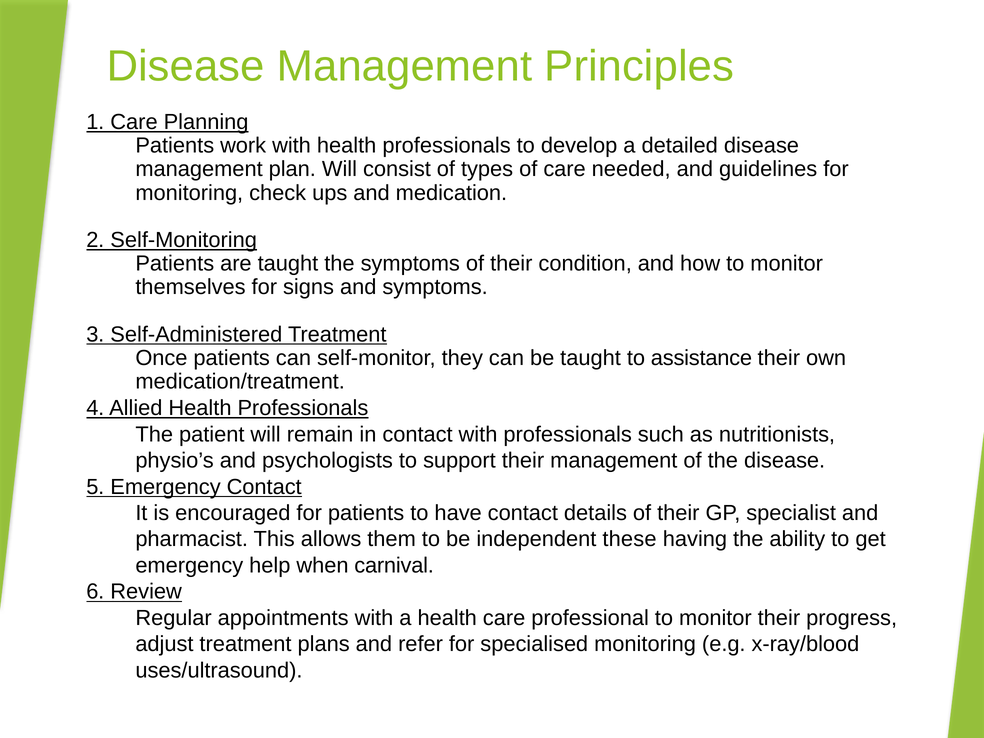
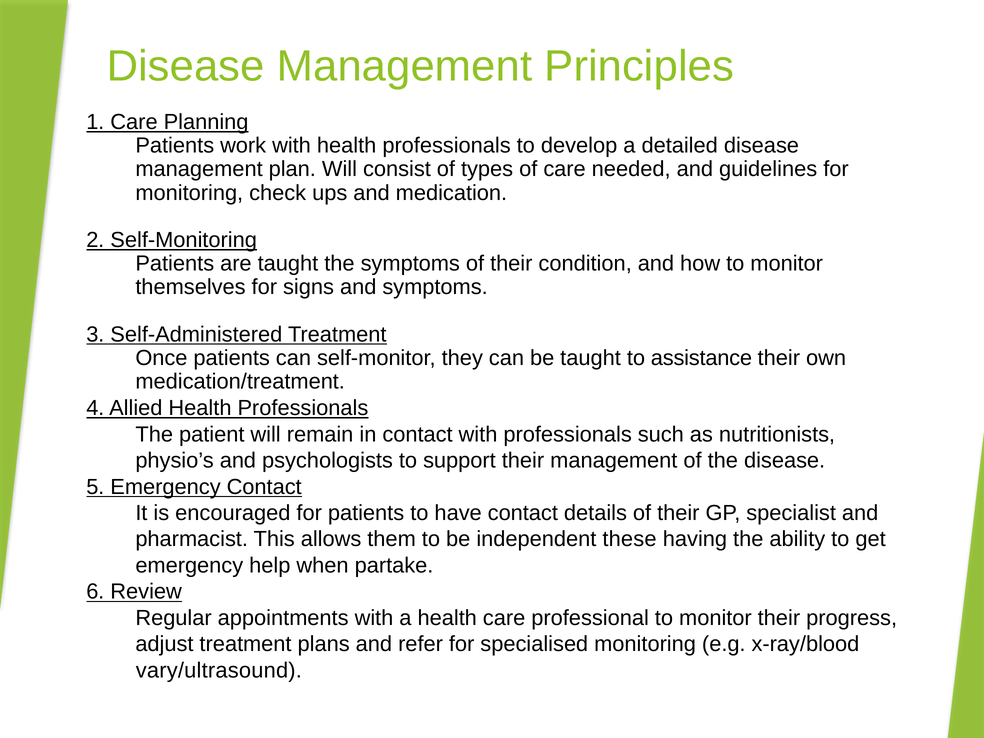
carnival: carnival -> partake (394, 565)
uses/ultrasound: uses/ultrasound -> vary/ultrasound (219, 670)
